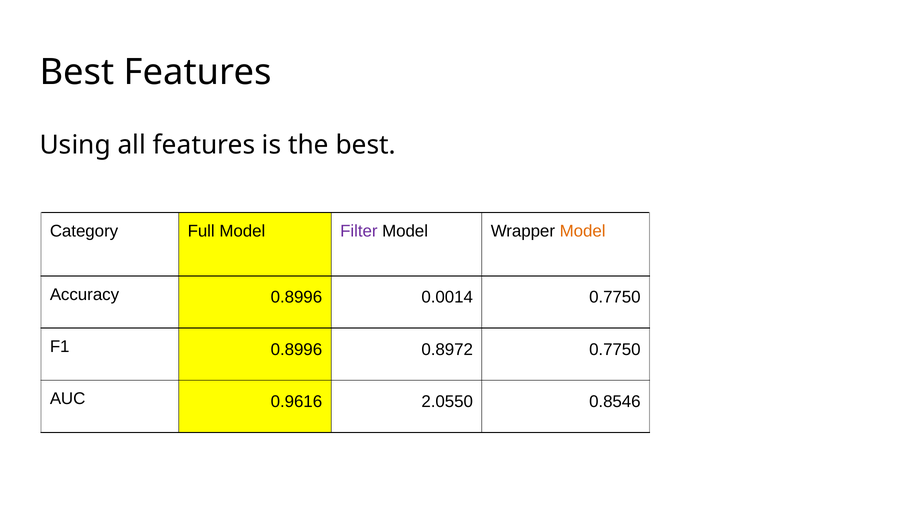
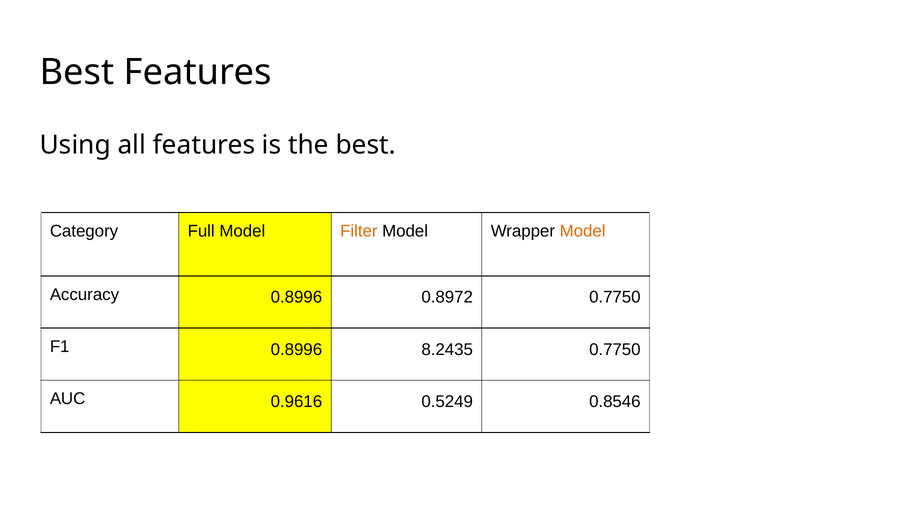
Filter colour: purple -> orange (359, 231)
0.0014: 0.0014 -> 0.8972 (447, 297)
0.8972: 0.8972 -> 8.2435 (447, 350)
2.0550: 2.0550 -> 0.5249 (447, 402)
